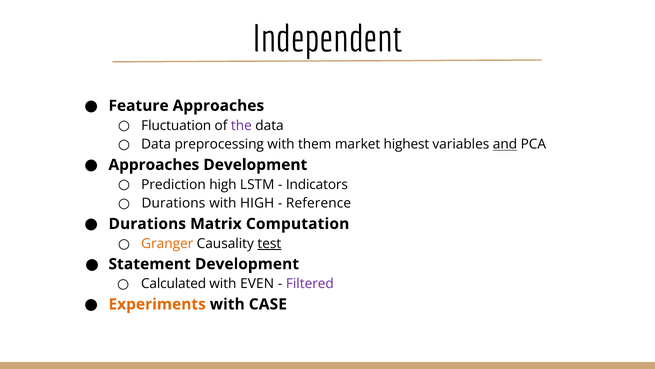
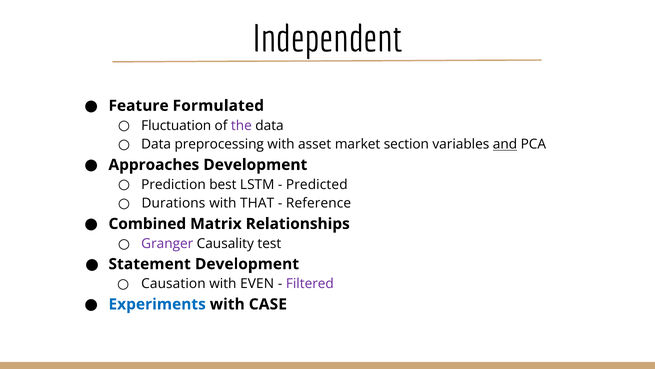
Feature Approaches: Approaches -> Formulated (218, 106)
them: them -> asset (315, 144)
highest: highest -> section (406, 144)
Prediction high: high -> best (223, 184)
Indicators: Indicators -> Predicted (317, 184)
with HIGH: HIGH -> THAT (257, 203)
Durations: Durations -> Combined (147, 224)
Computation: Computation -> Relationships (298, 224)
Granger colour: orange -> purple (167, 243)
test underline: present -> none (269, 243)
Calculated: Calculated -> Causation (173, 283)
Experiments colour: orange -> blue (157, 304)
